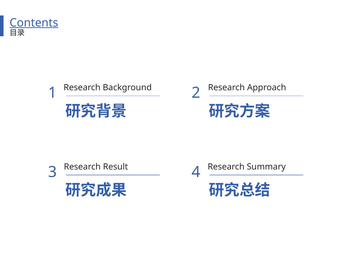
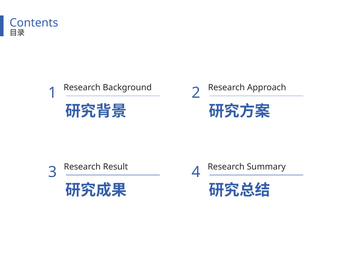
Contents underline: present -> none (34, 23)
